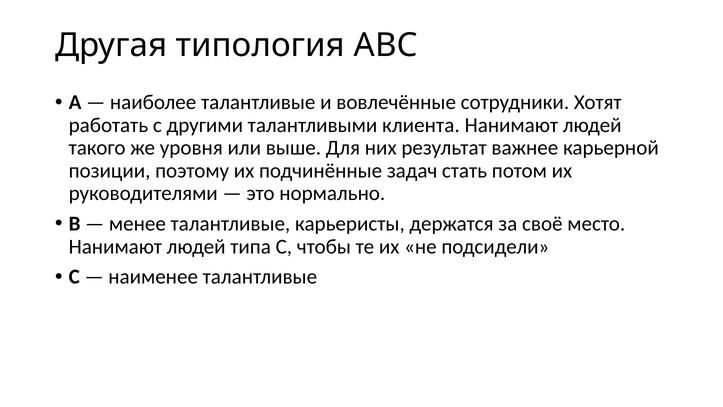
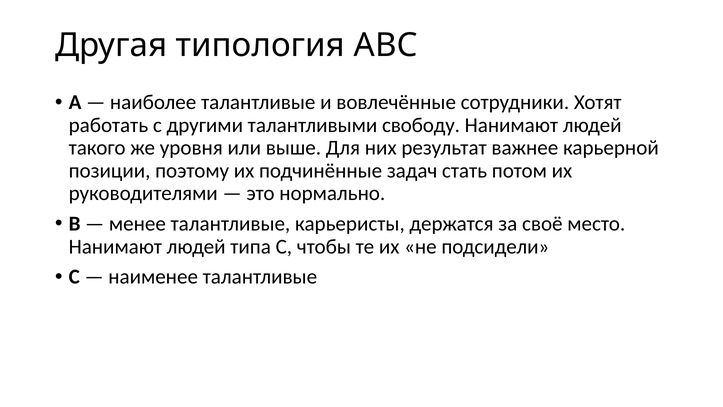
клиента: клиента -> свободу (421, 125)
